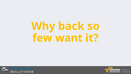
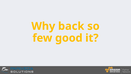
want: want -> good (69, 38)
